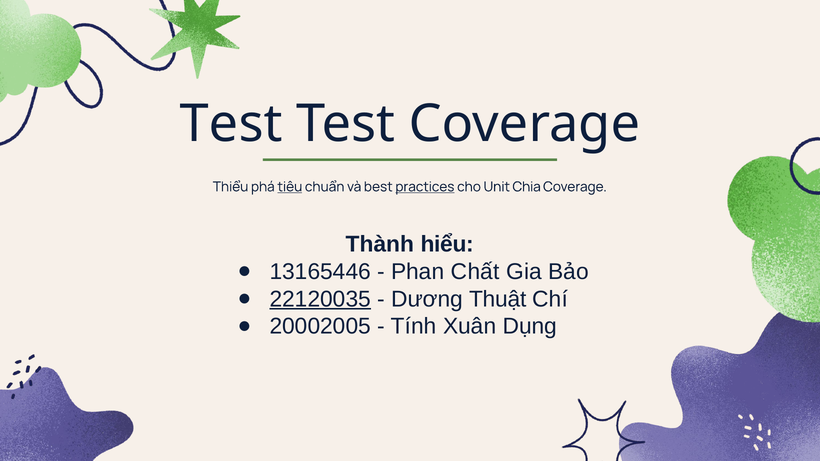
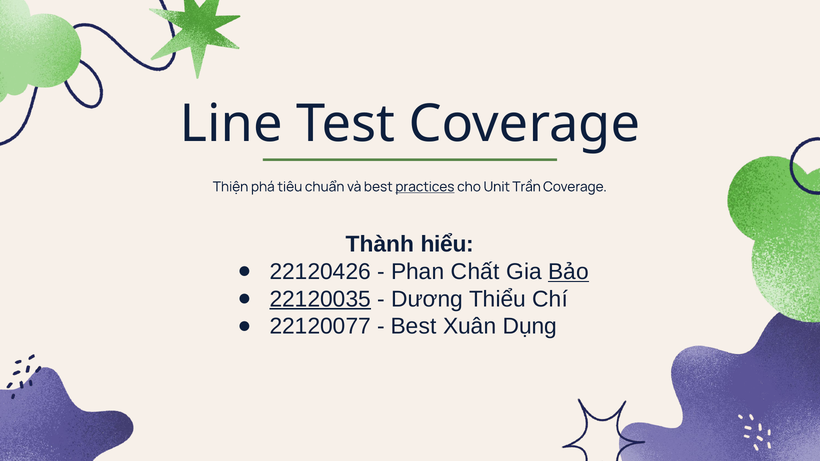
Test: Test -> Line (231, 124)
Thiểu: Thiểu -> Thiện (231, 187)
tiêu underline: present -> none (290, 187)
Chia: Chia -> Trần (527, 187)
13165446: 13165446 -> 22120426 (320, 272)
Bảo underline: none -> present (569, 272)
Thuật: Thuật -> Thiểu (498, 299)
20002005: 20002005 -> 22120077 (320, 327)
Tính: Tính -> Best (414, 327)
